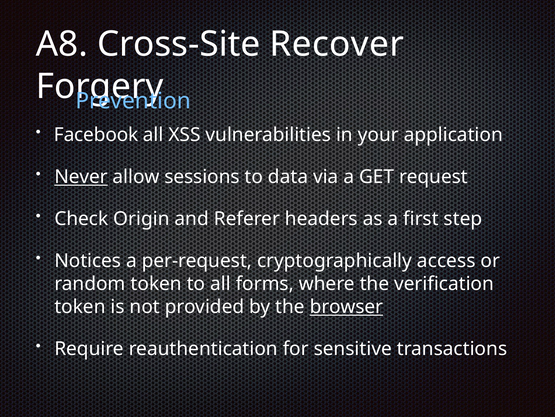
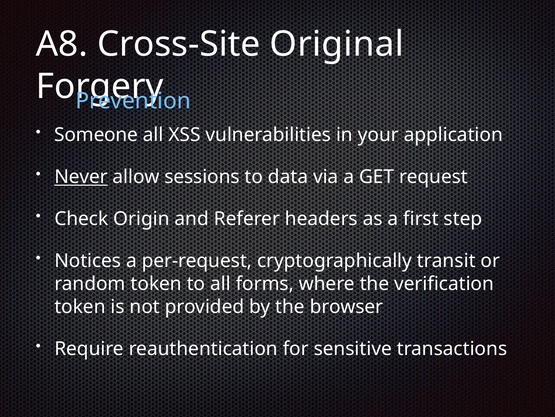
Recover: Recover -> Original (337, 44)
Facebook: Facebook -> Someone (96, 135)
access: access -> transit (446, 260)
browser underline: present -> none (346, 306)
